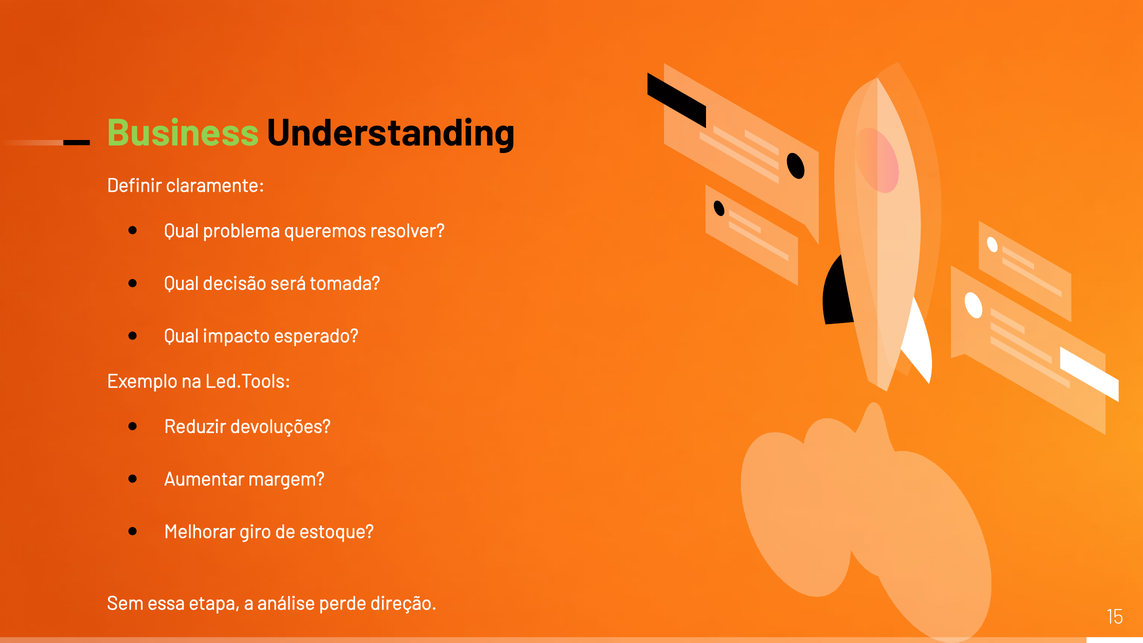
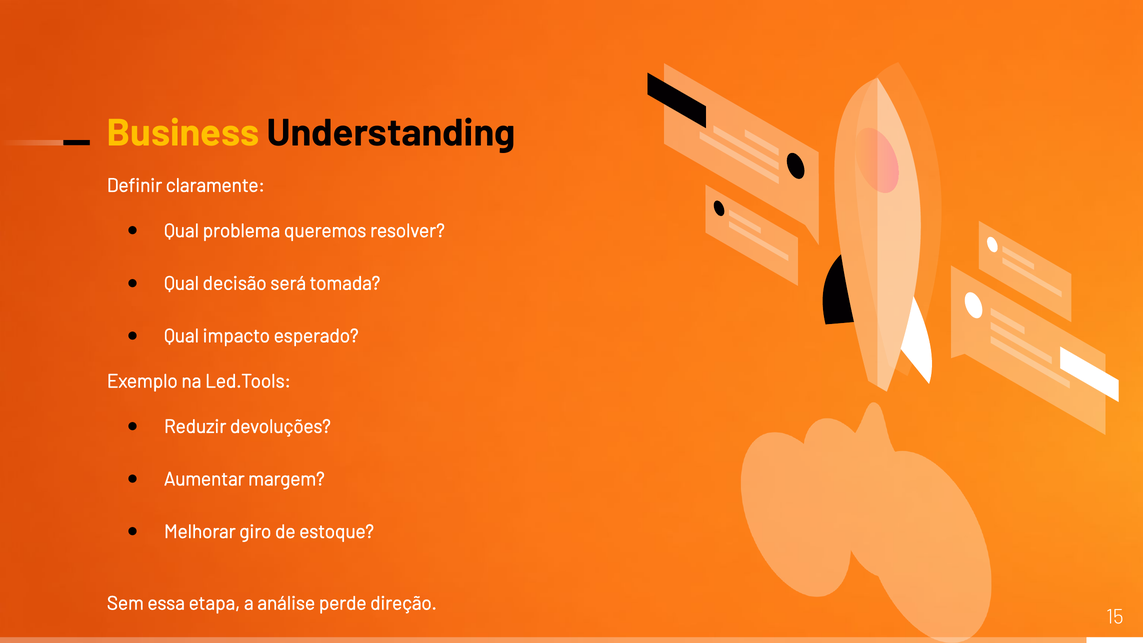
Business colour: light green -> yellow (183, 133)
